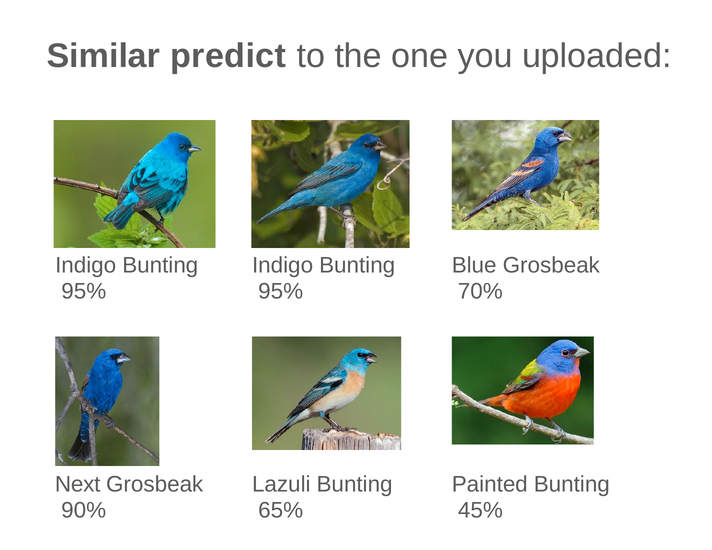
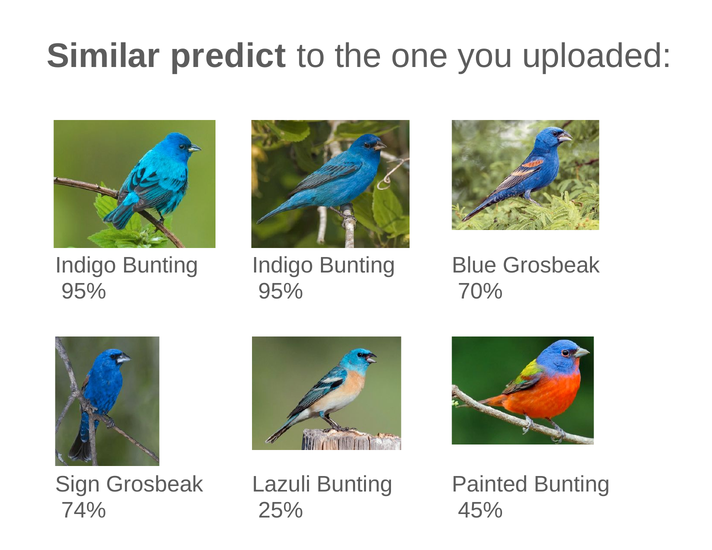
Next: Next -> Sign (78, 485)
90%: 90% -> 74% (84, 511)
65%: 65% -> 25% (281, 511)
